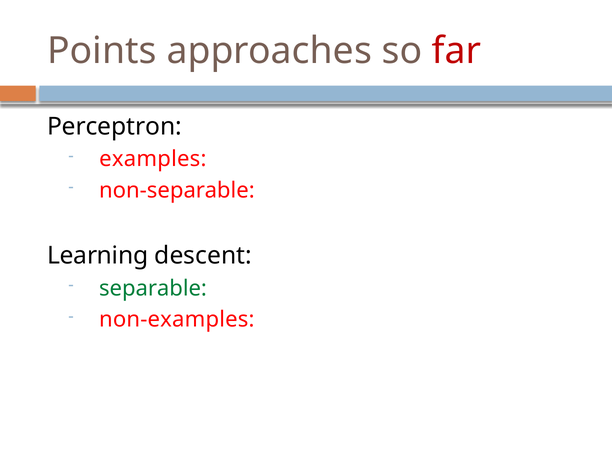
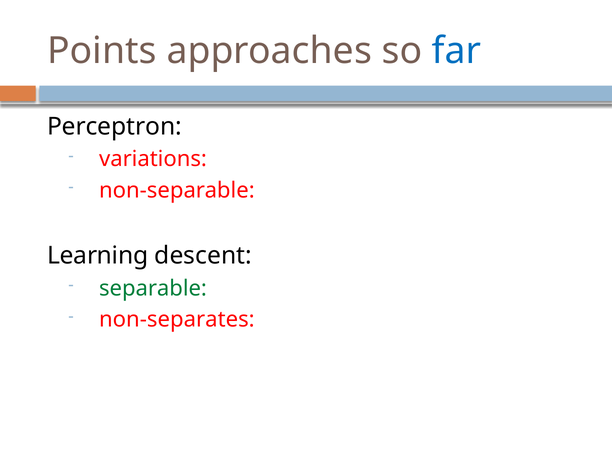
far colour: red -> blue (457, 51)
examples: examples -> variations (153, 159)
non-examples: non-examples -> non-separates (177, 319)
